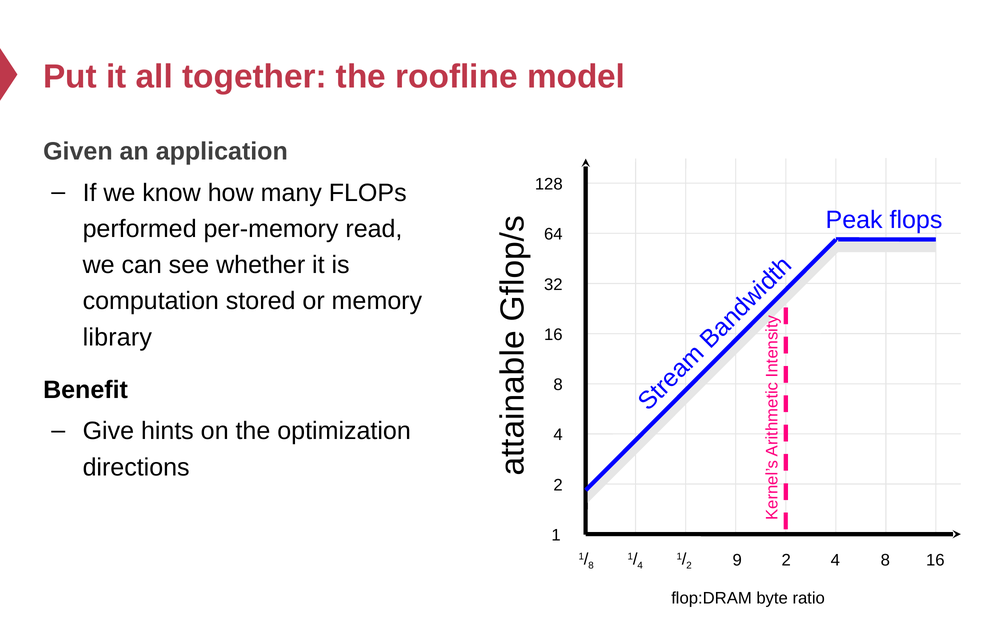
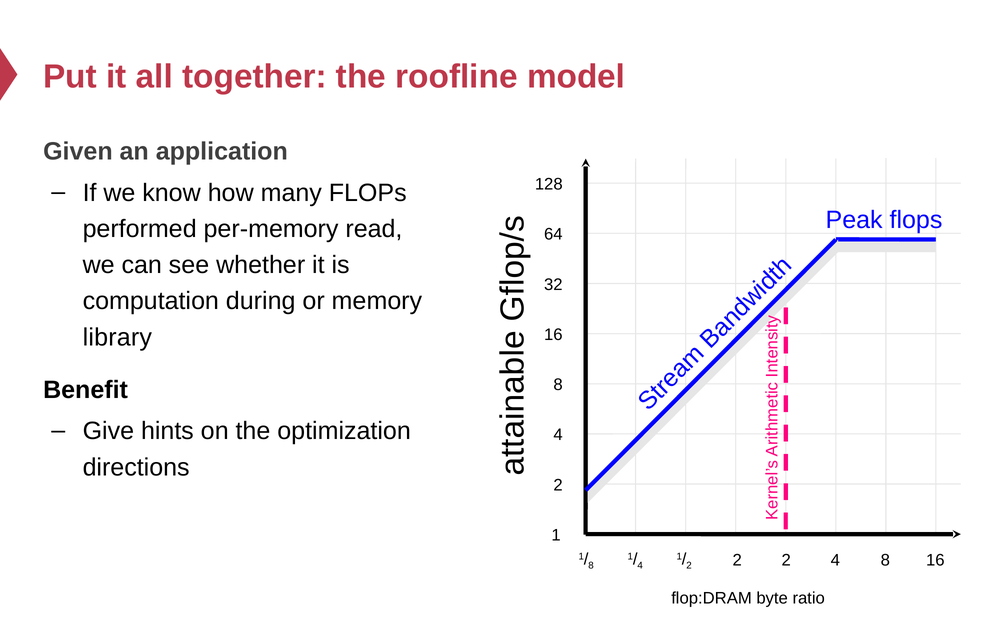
stored: stored -> during (261, 301)
9: 9 -> 2 (737, 560)
